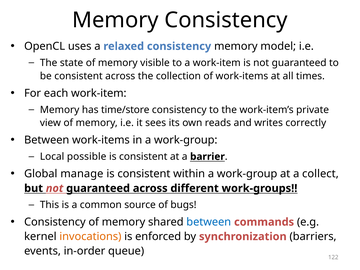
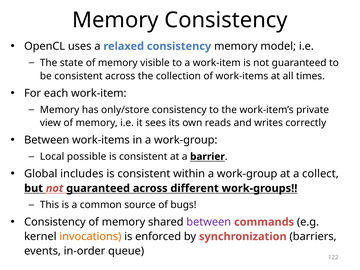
time/store: time/store -> only/store (125, 110)
manage: manage -> includes (82, 174)
between colour: blue -> purple (209, 222)
